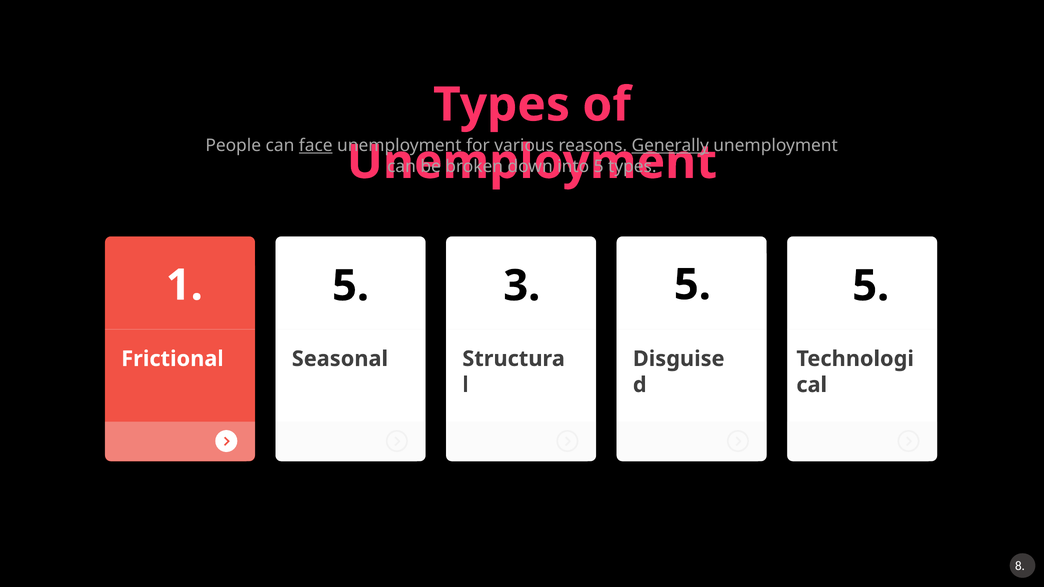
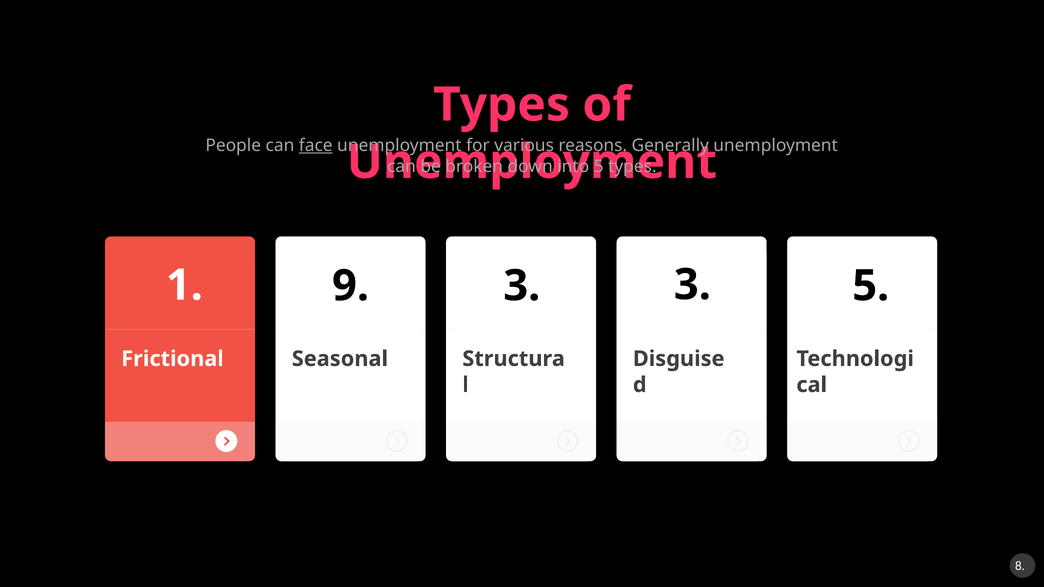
Generally underline: present -> none (670, 146)
1 5: 5 -> 9 (351, 286)
3 5: 5 -> 3 (692, 285)
